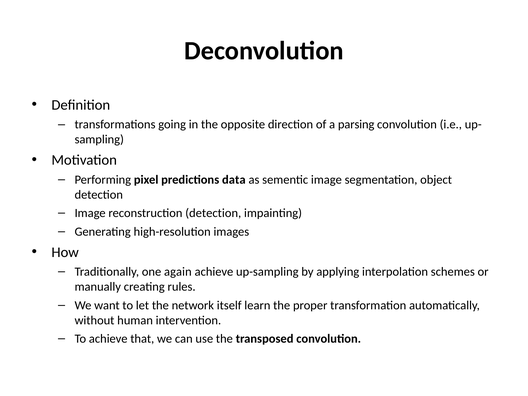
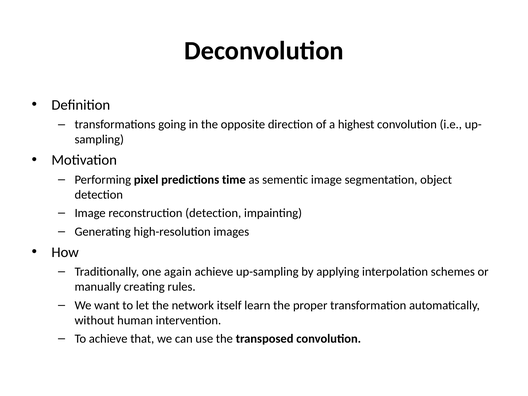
parsing: parsing -> highest (356, 125)
data: data -> time (234, 180)
